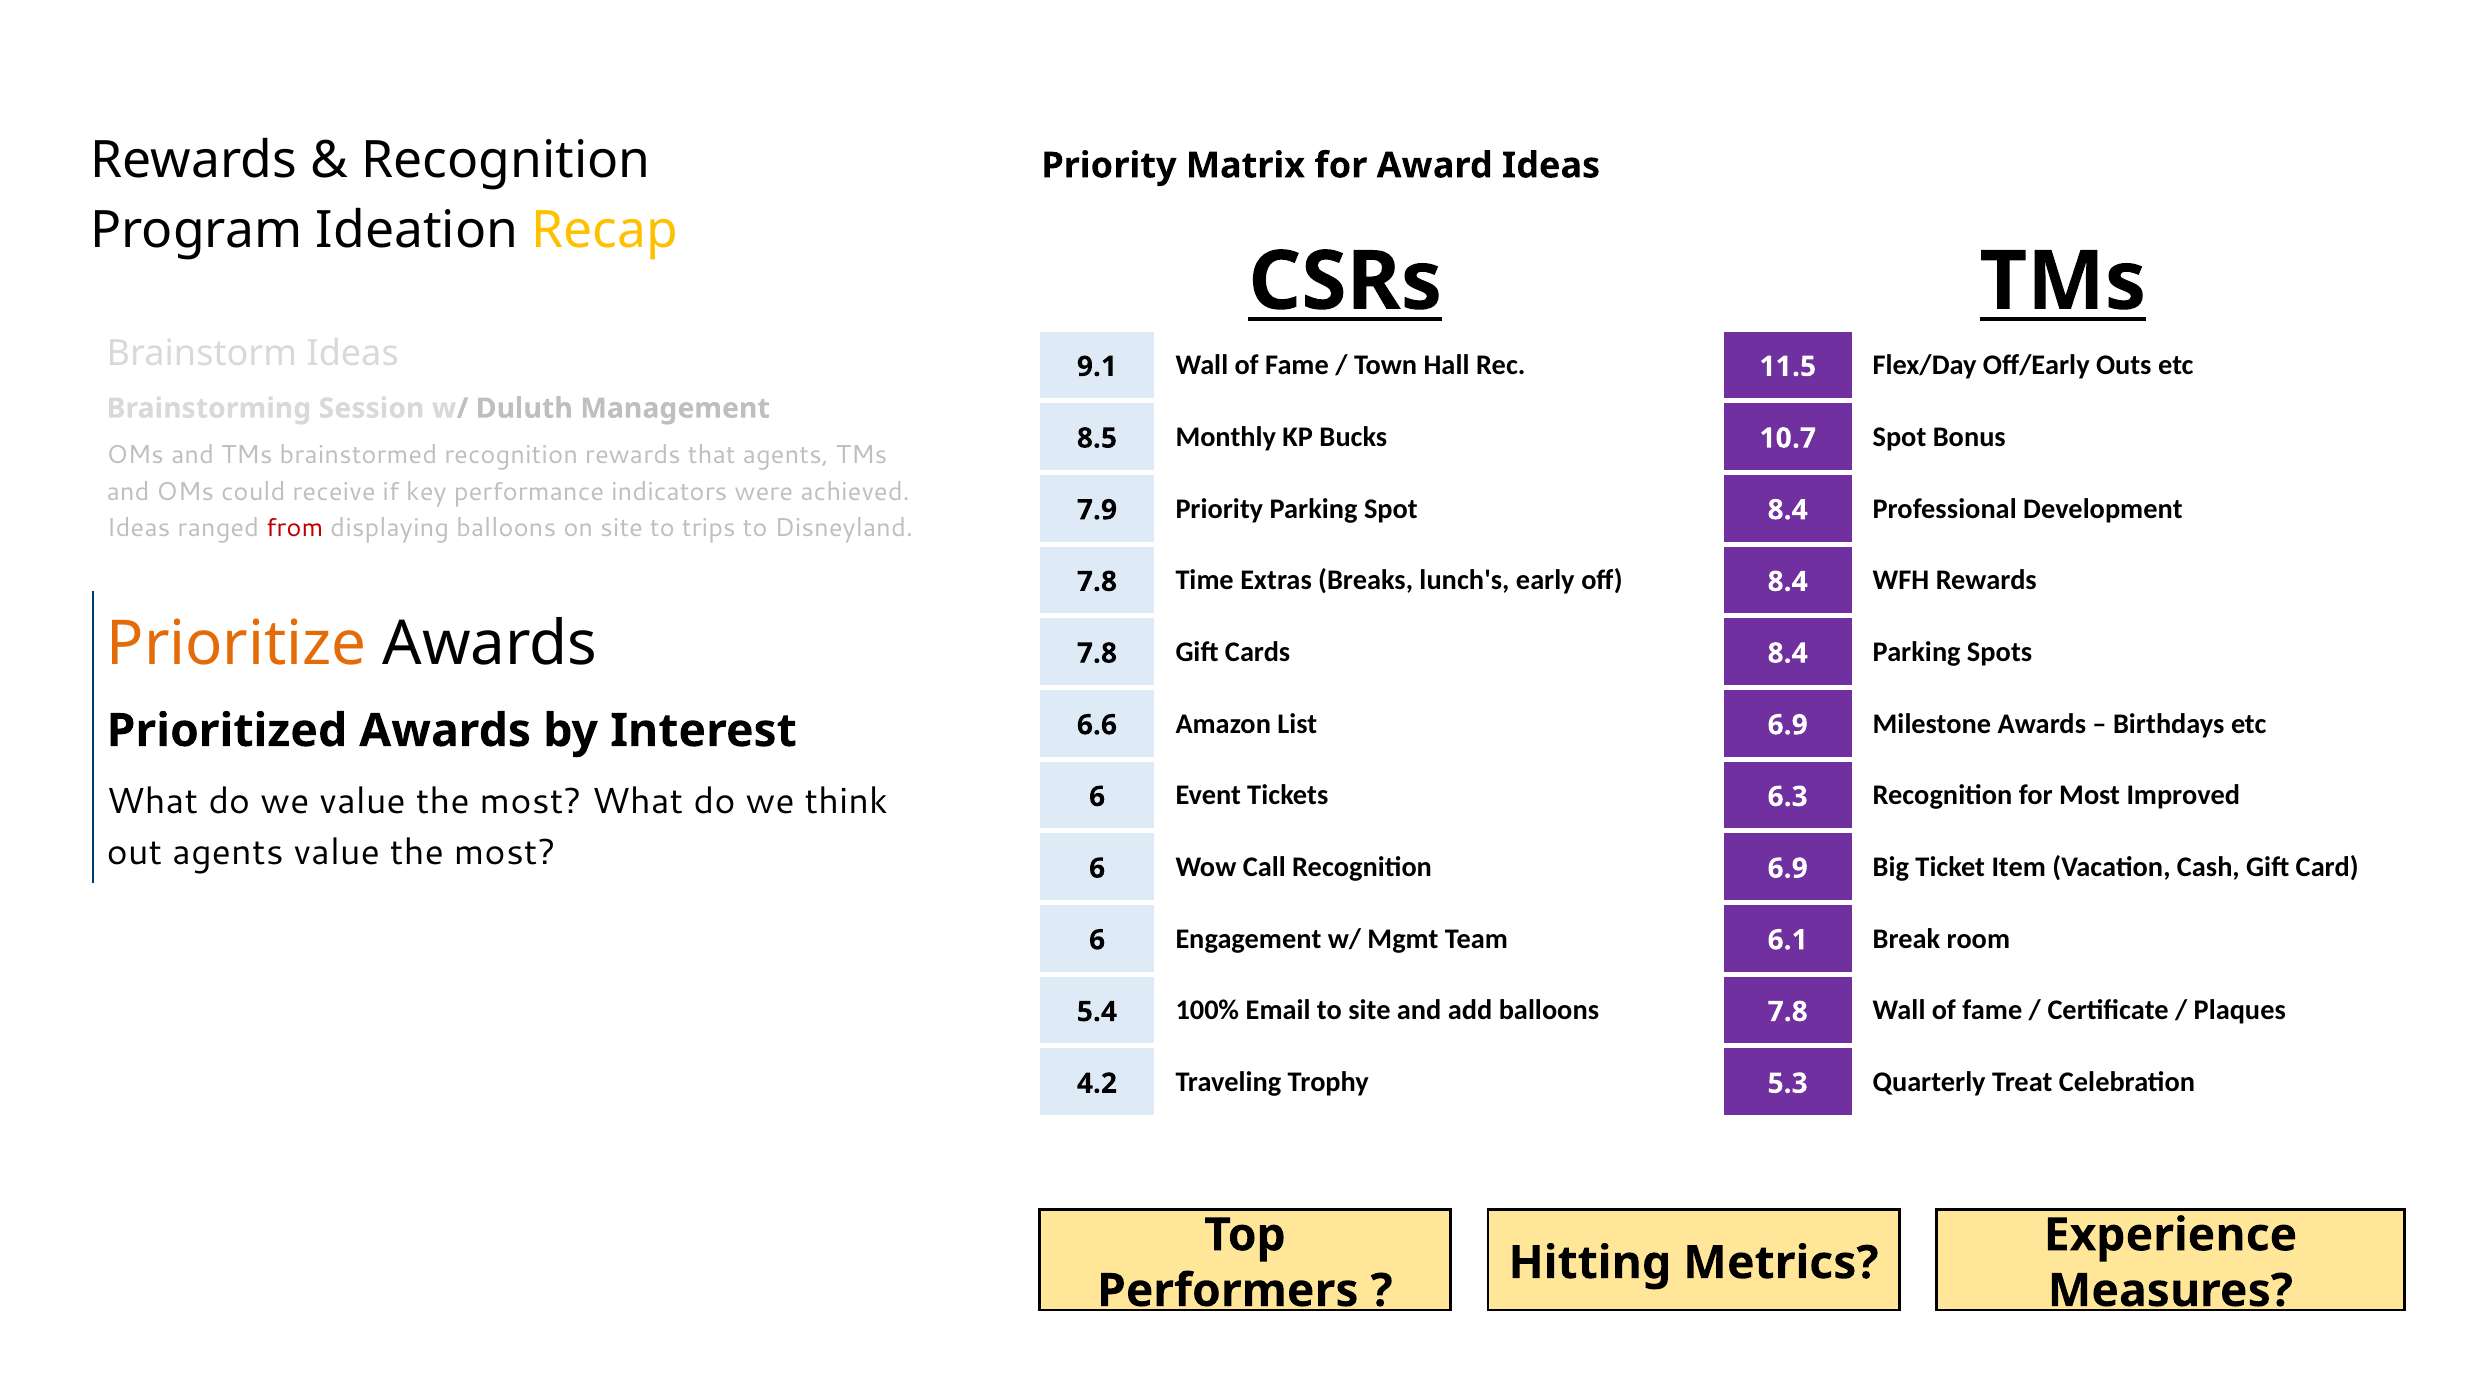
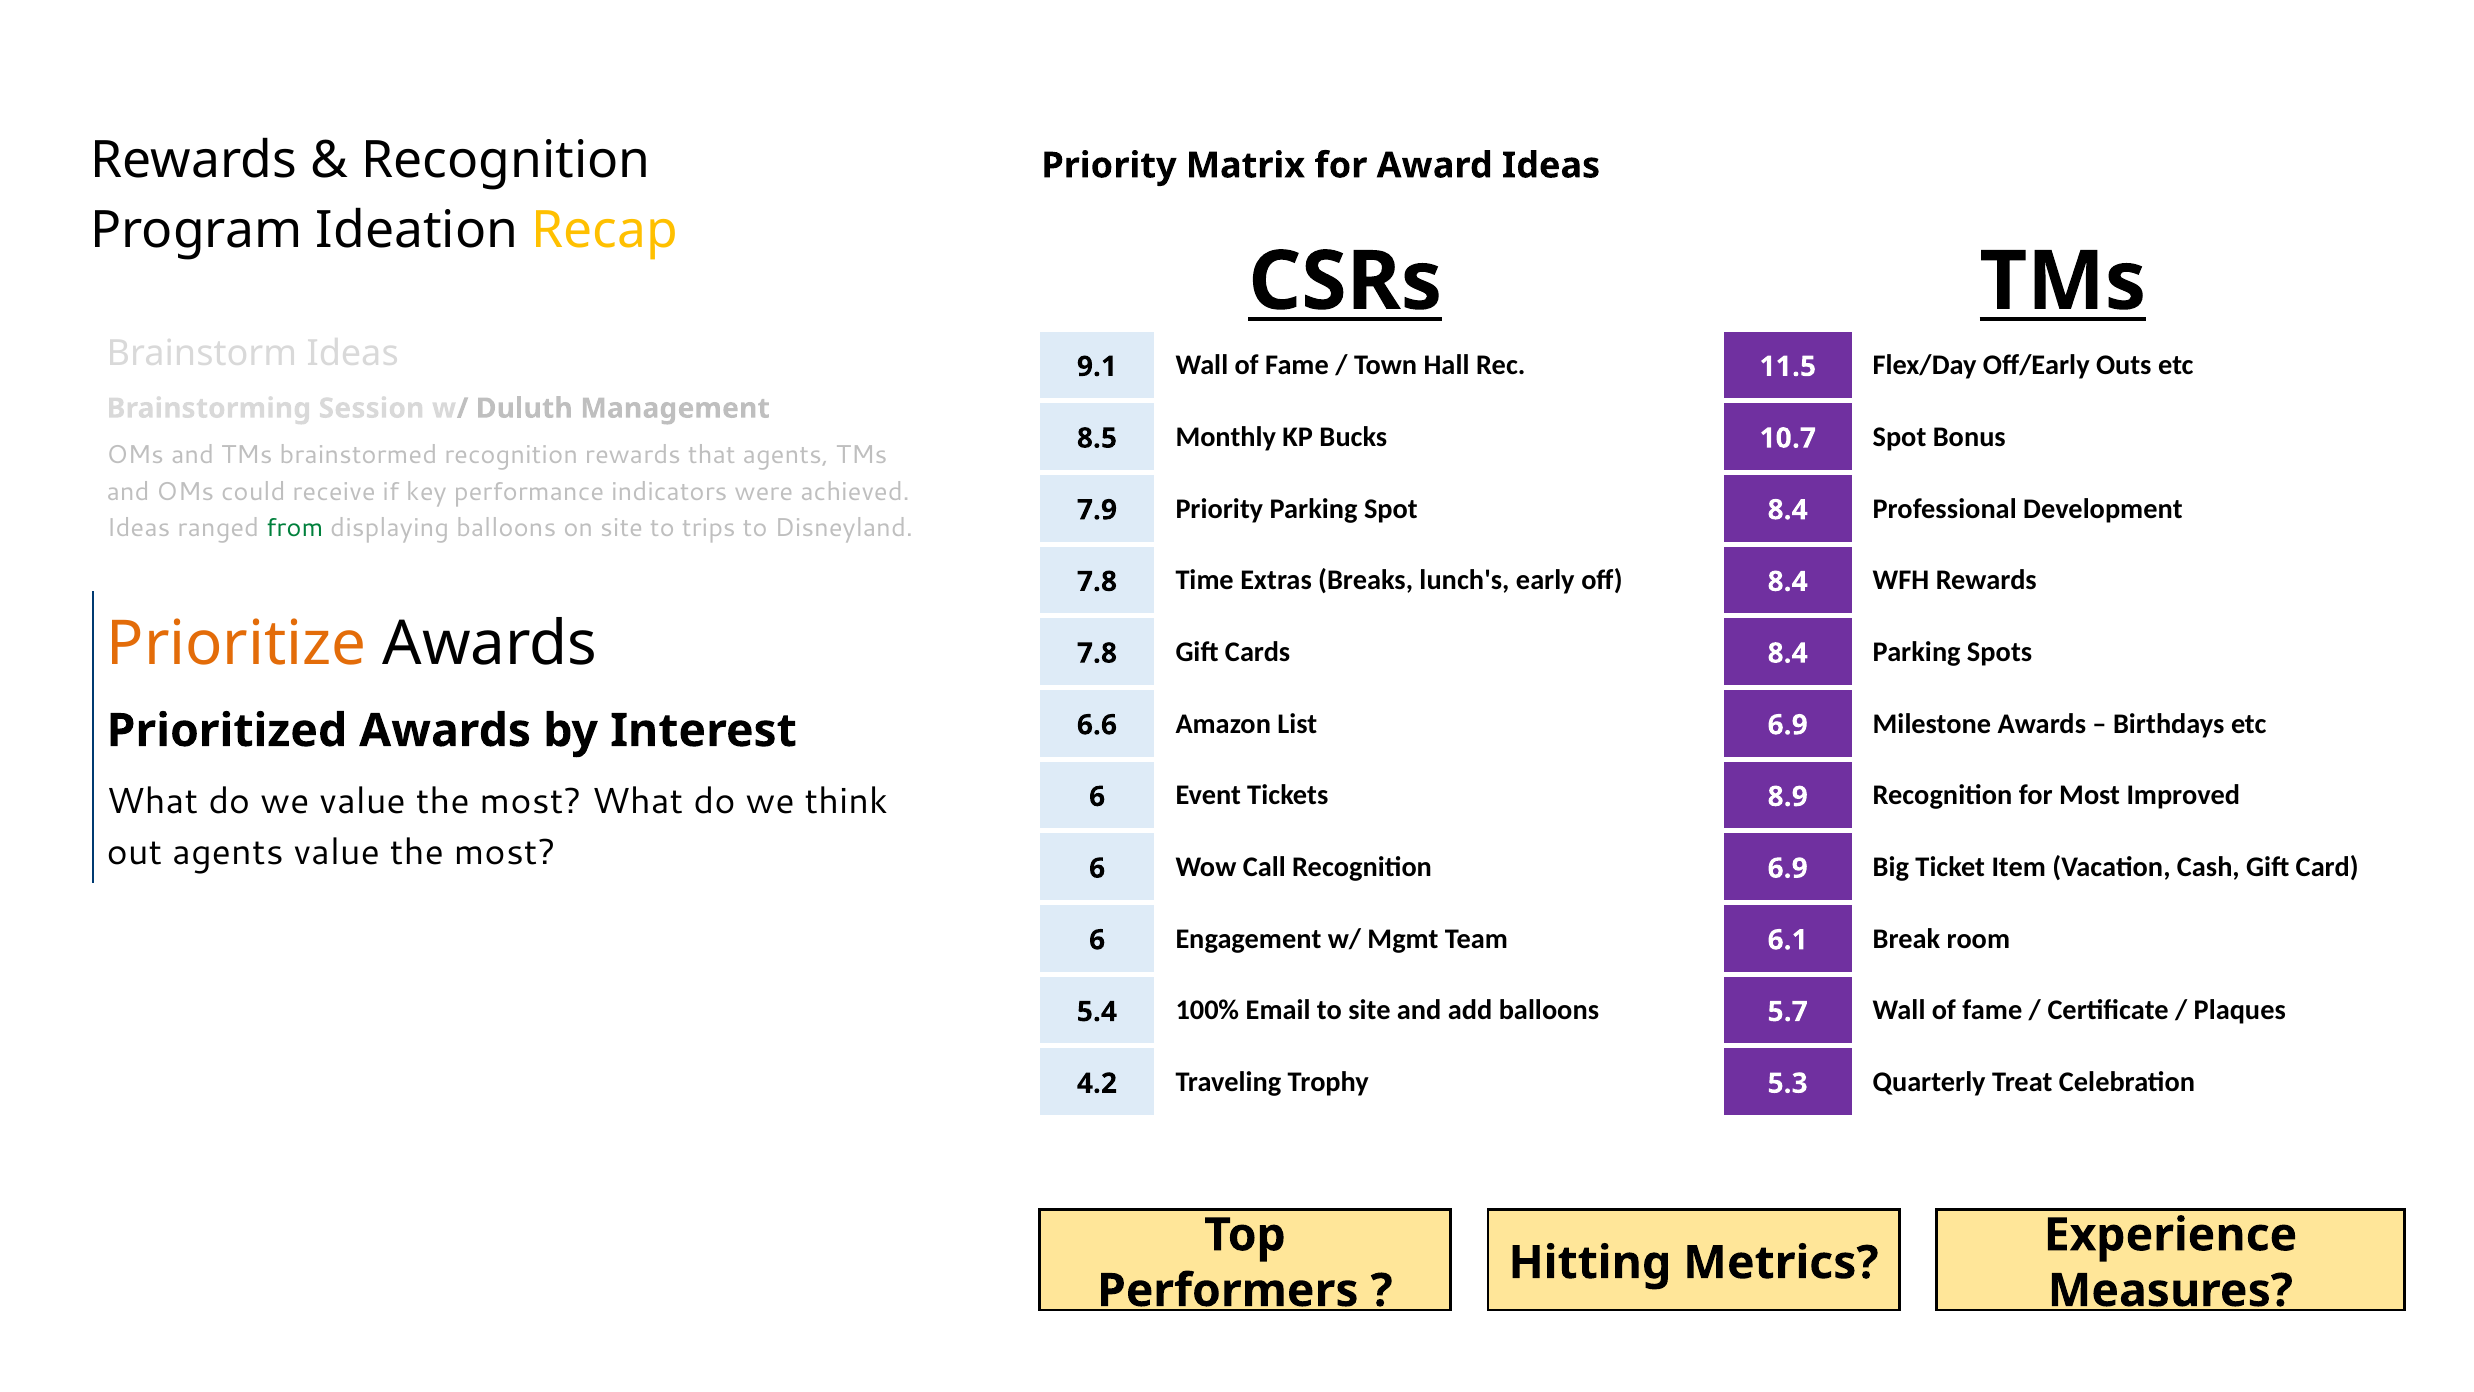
from colour: red -> green (295, 528)
6.3: 6.3 -> 8.9 (1788, 796)
7.8: 7.8 -> 5.7 (1788, 1011)
